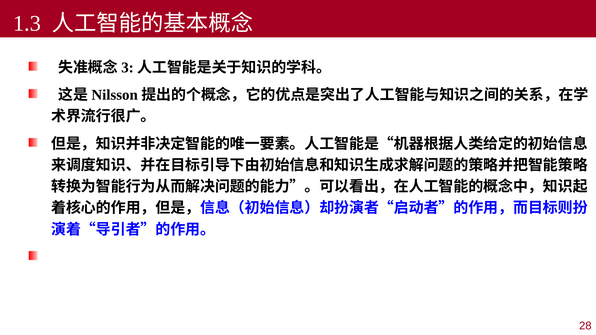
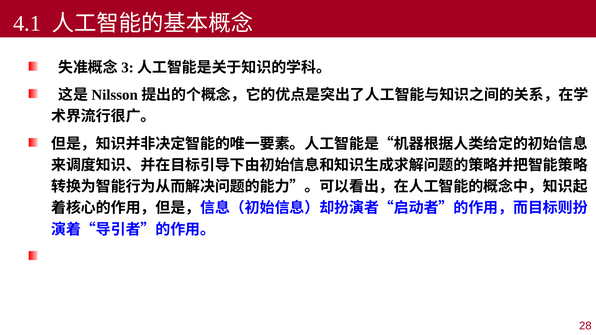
1.3: 1.3 -> 4.1 (27, 23)
